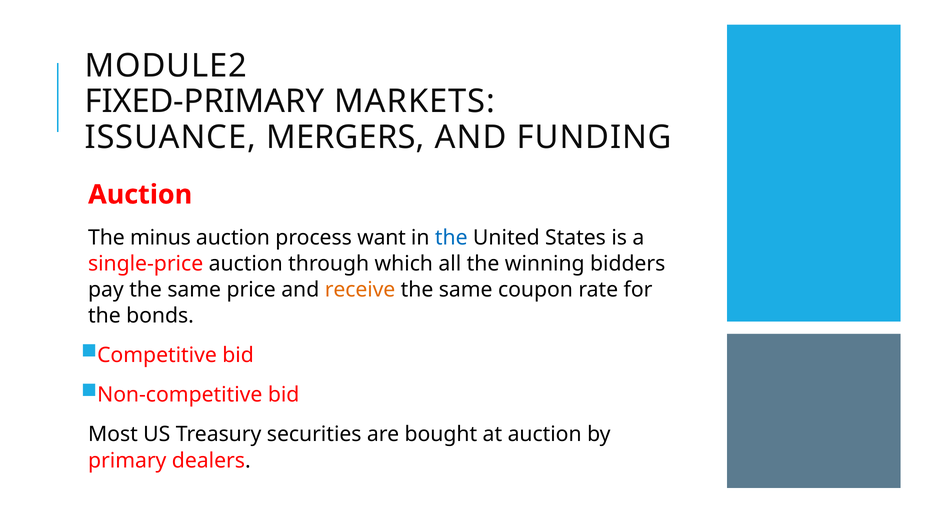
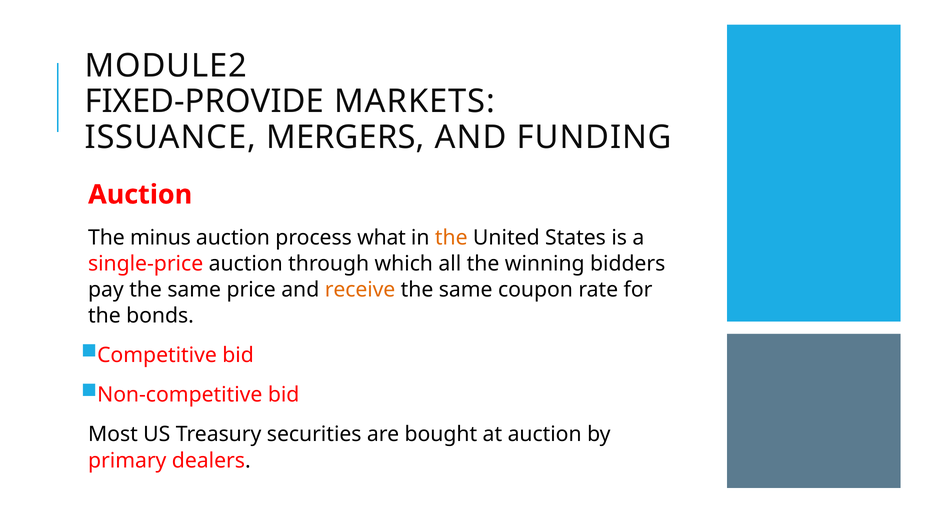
FIXED-PRIMARY: FIXED-PRIMARY -> FIXED-PROVIDE (204, 101)
want: want -> what (382, 237)
the colour: blue -> orange (451, 237)
